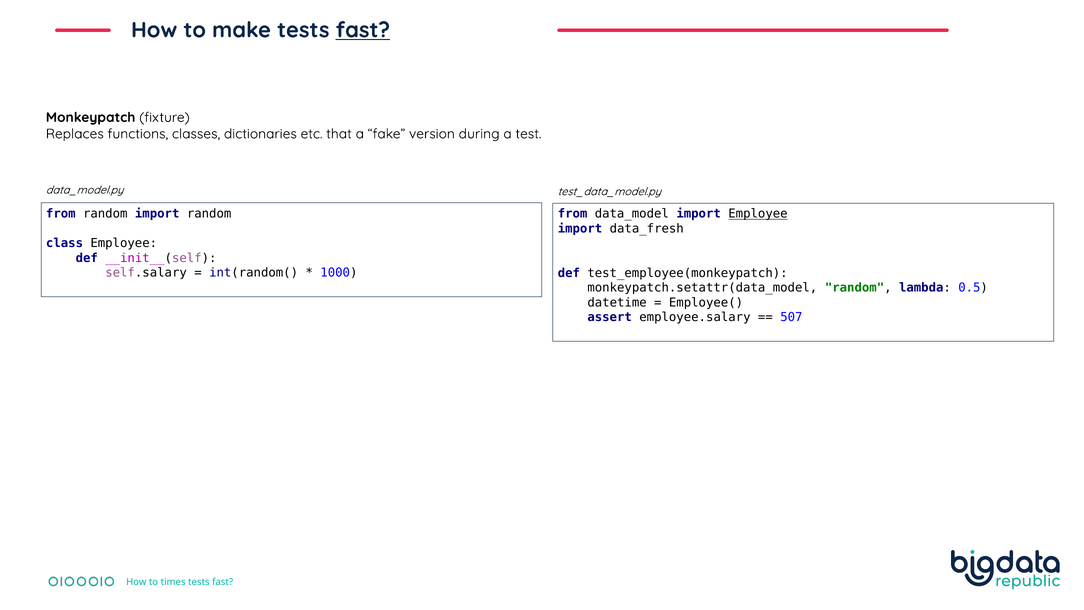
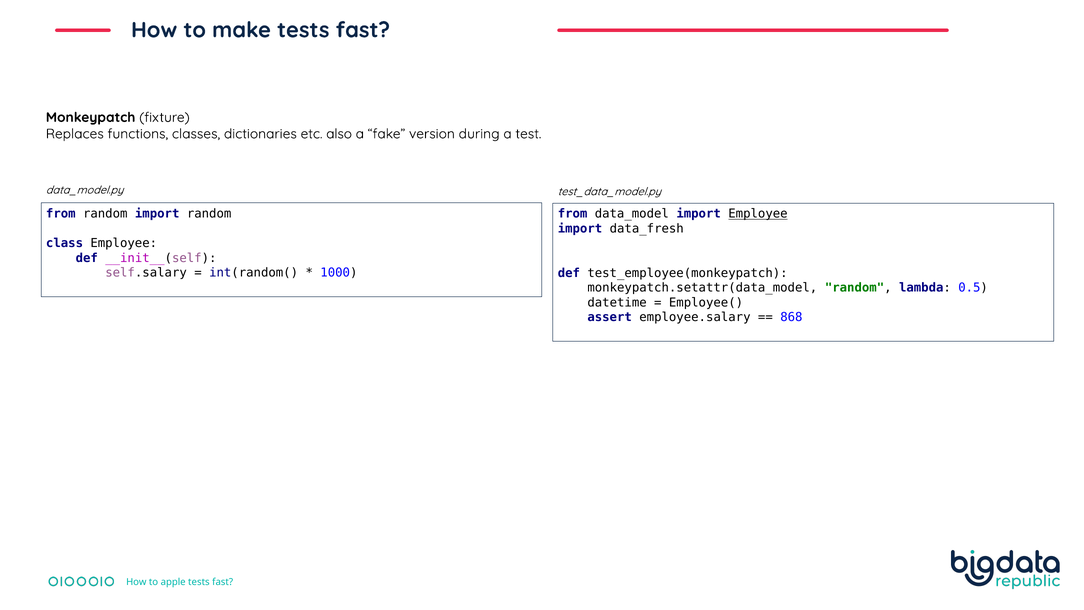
fast underline: present -> none (363, 30)
that: that -> also (339, 134)
507: 507 -> 868 (791, 317)
times: times -> apple (173, 582)
